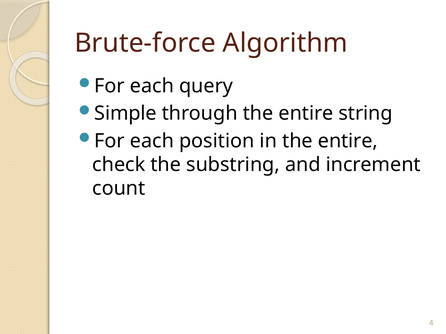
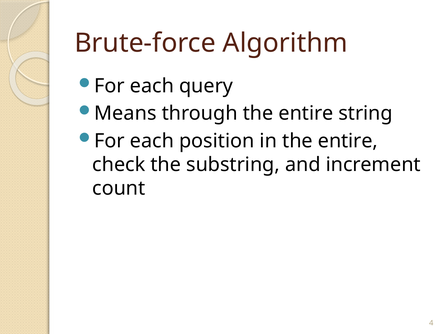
Simple: Simple -> Means (125, 114)
